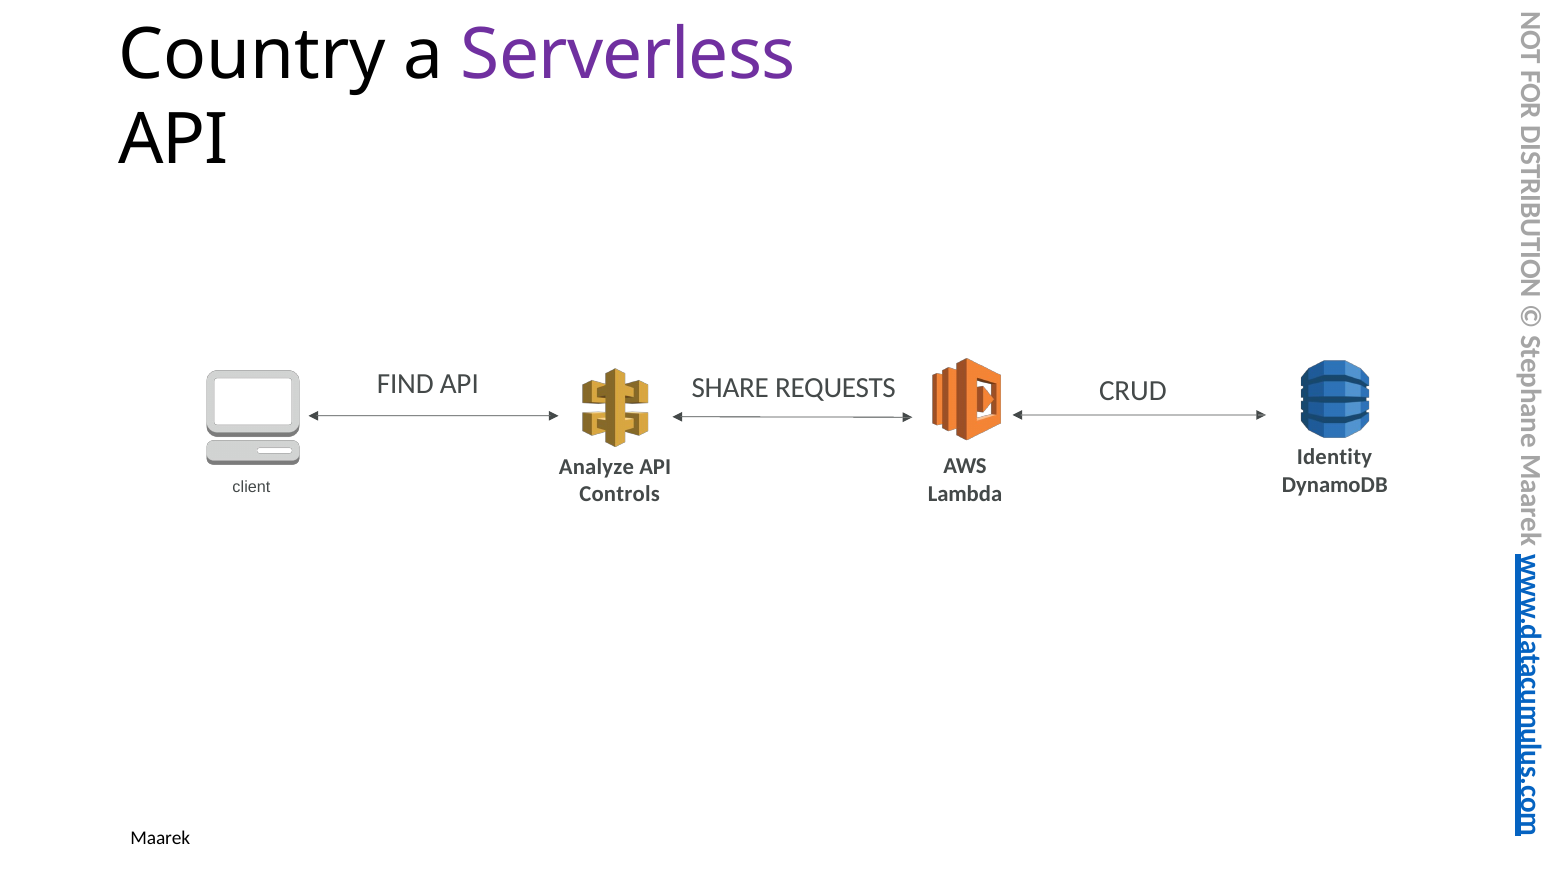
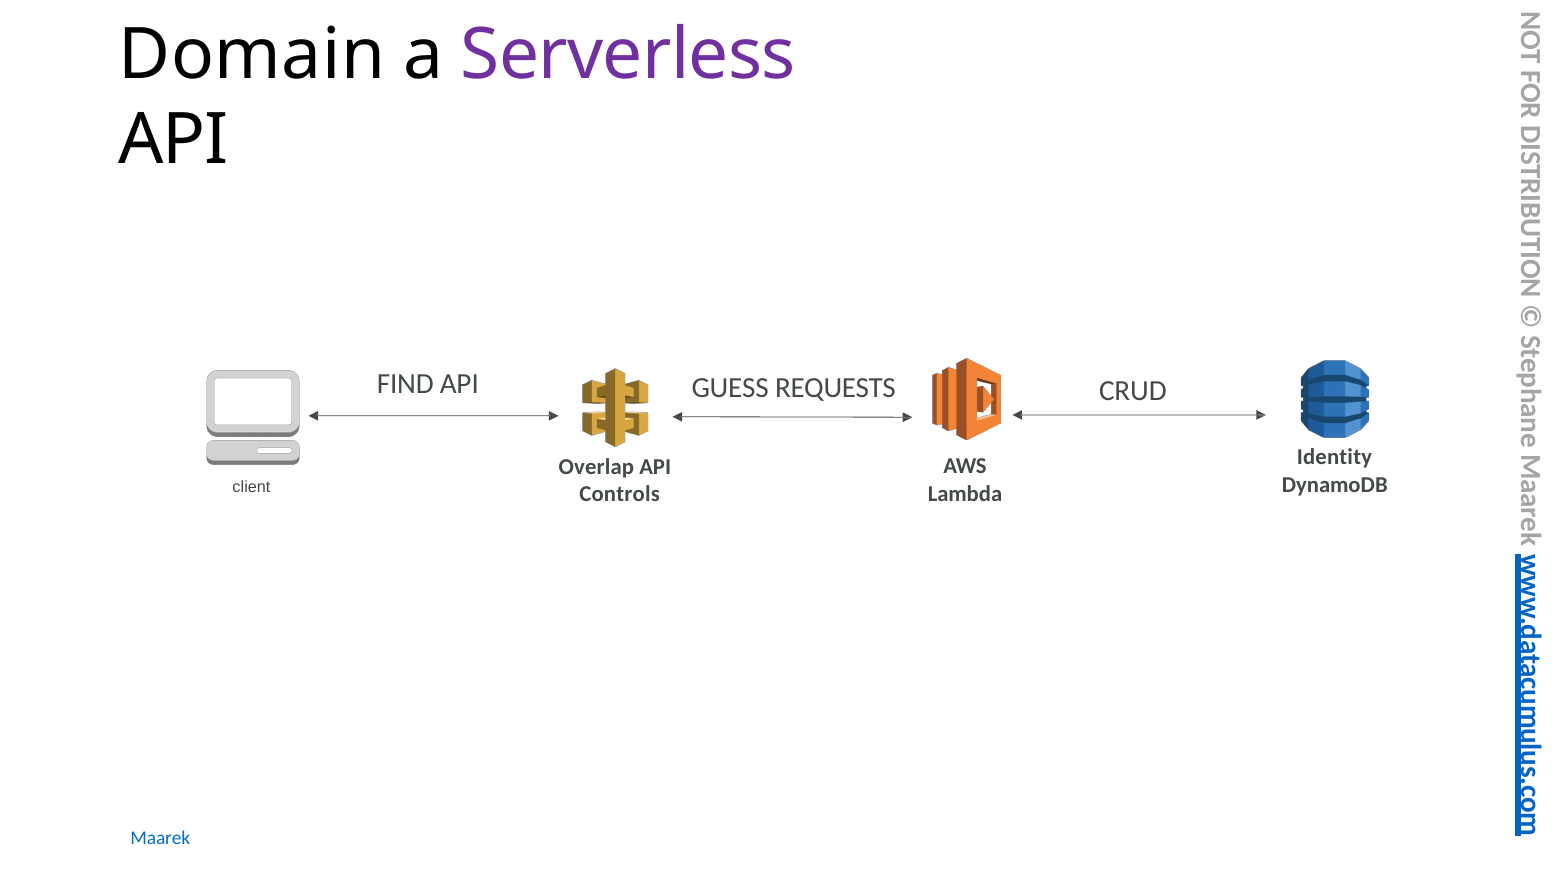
Country: Country -> Domain (252, 55)
SHARE: SHARE -> GUESS (730, 388)
Analyze: Analyze -> Overlap (596, 467)
Maarek colour: black -> blue (160, 838)
